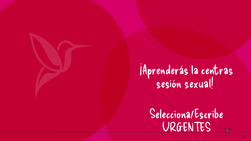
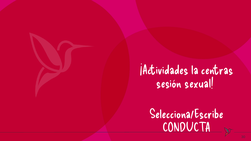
¡Aprenderás: ¡Aprenderás -> ¡Actividades (164, 70)
URGENTES: URGENTES -> CONDUCTA (186, 128)
